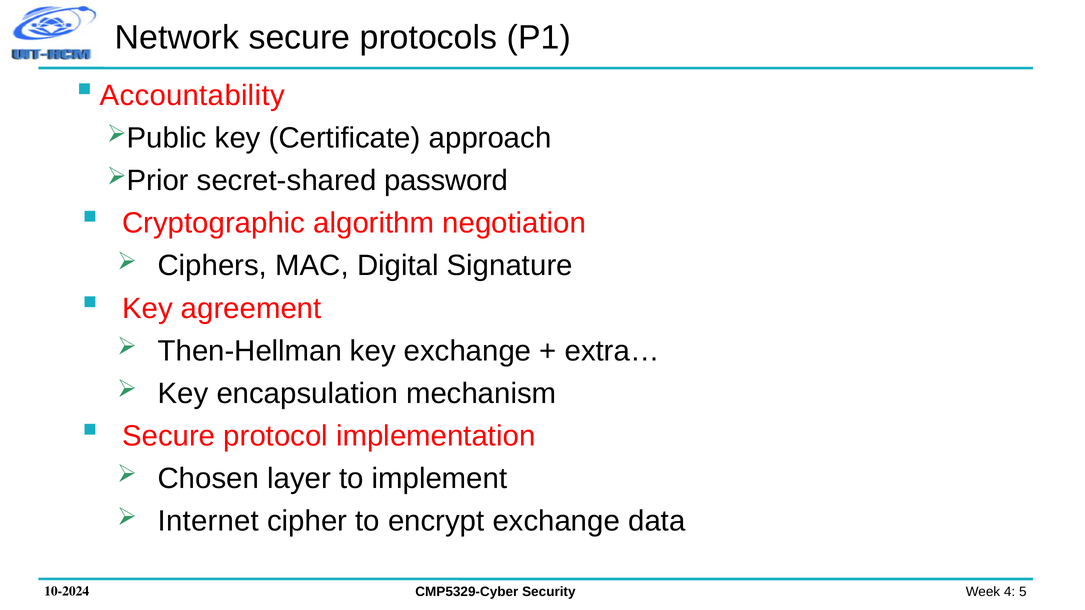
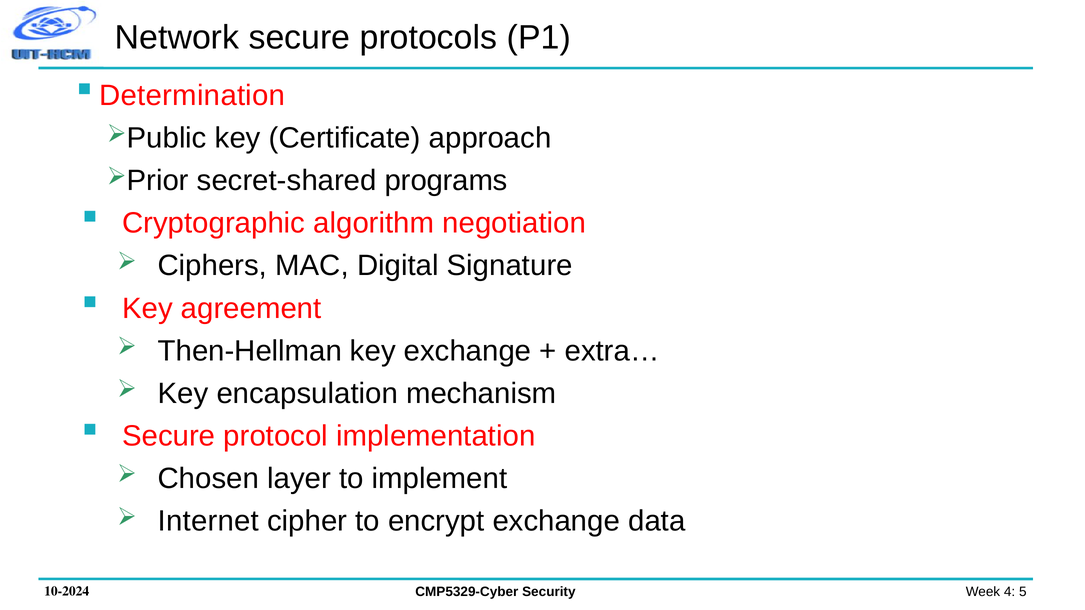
Accountability: Accountability -> Determination (192, 96)
password: password -> programs (446, 181)
